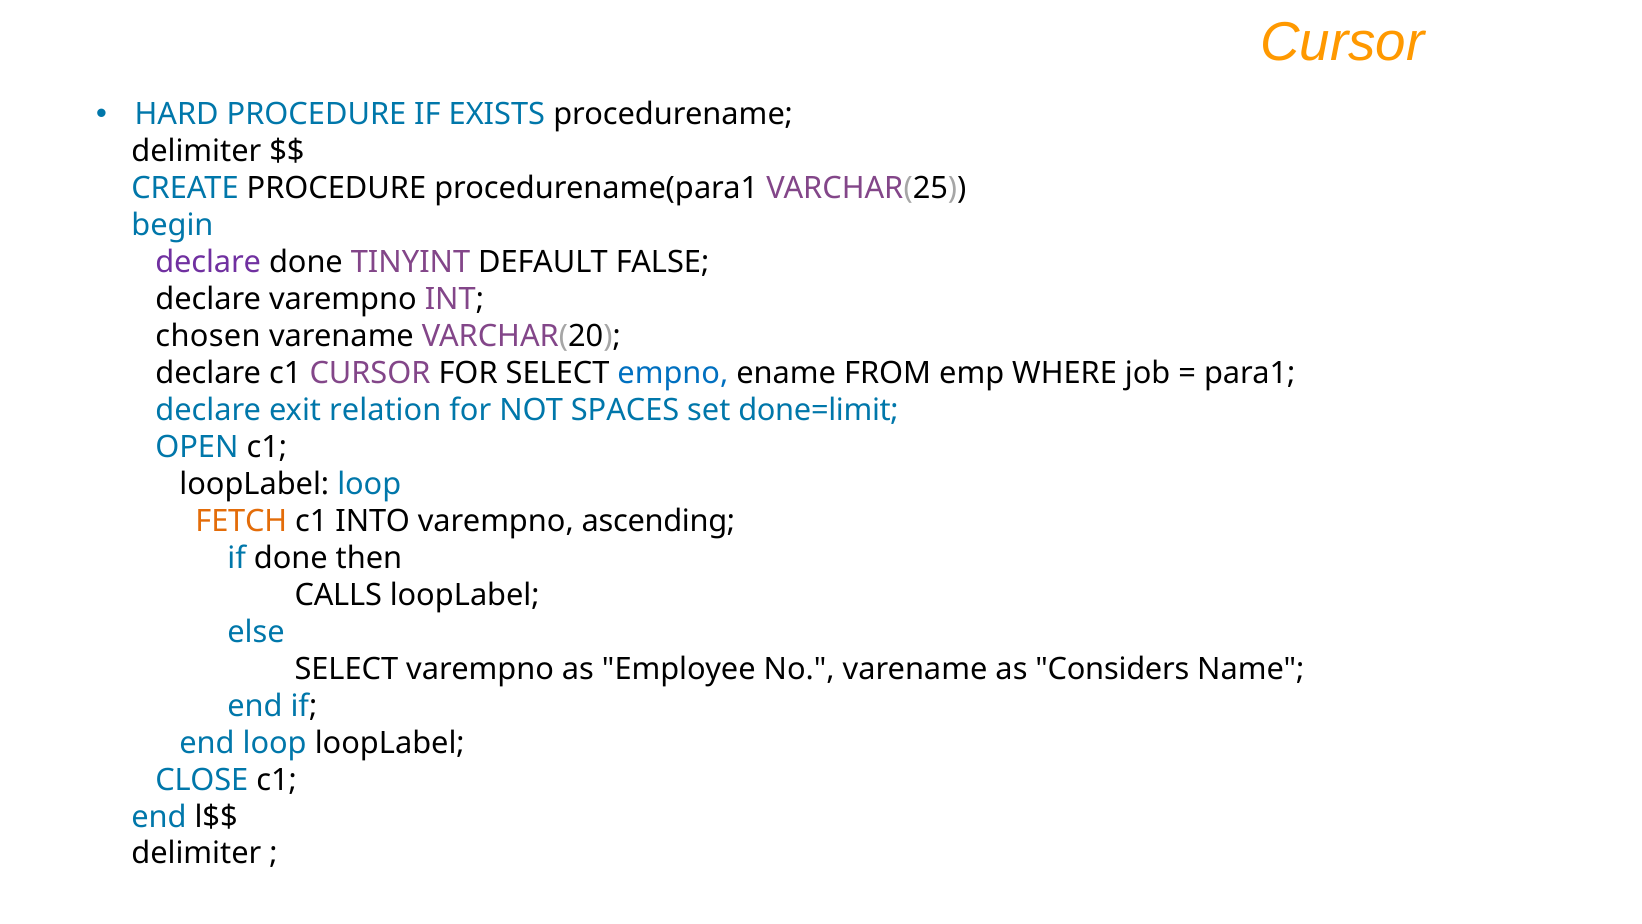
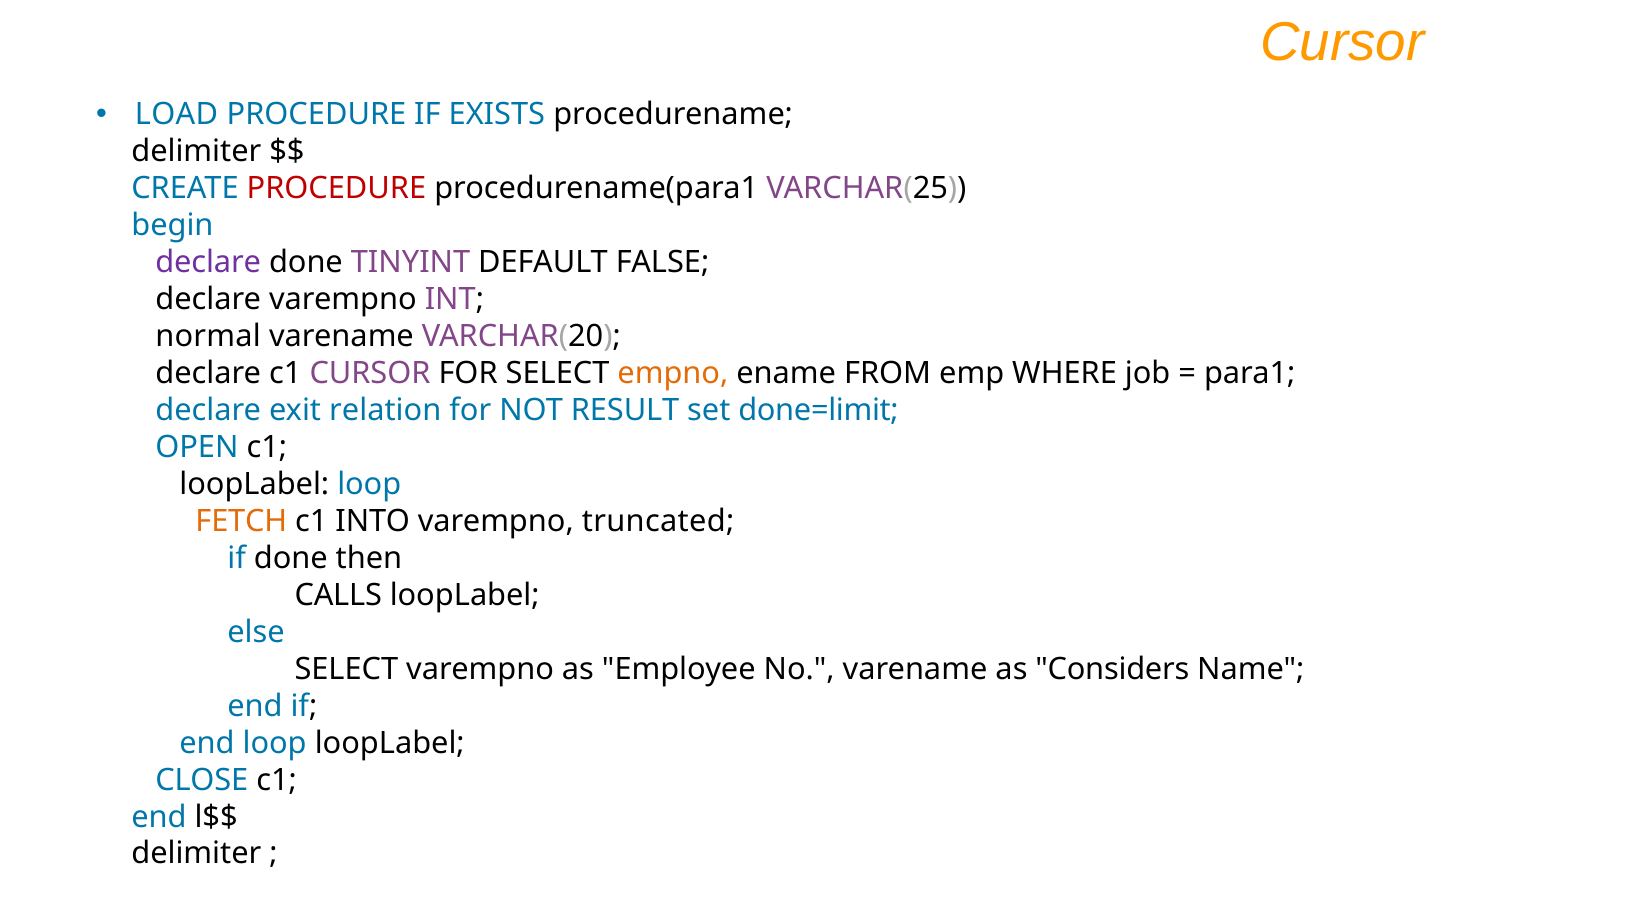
HARD: HARD -> LOAD (176, 115)
PROCEDURE colour: black -> red (336, 188)
chosen: chosen -> normal (208, 336)
empno colour: blue -> orange (673, 373)
SPACES: SPACES -> RESULT (625, 410)
ascending: ascending -> truncated (658, 521)
